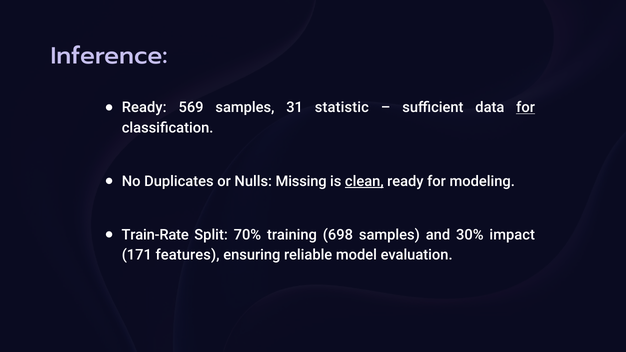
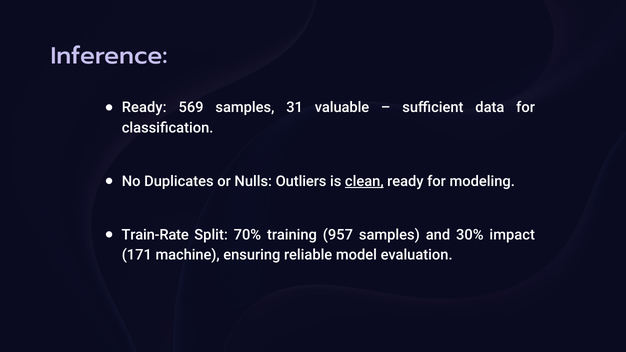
statistic: statistic -> valuable (342, 108)
for underline: present -> none (526, 108)
Missing: Missing -> Outliers (301, 181)
698: 698 -> 957 (338, 235)
features: features -> machine (188, 255)
